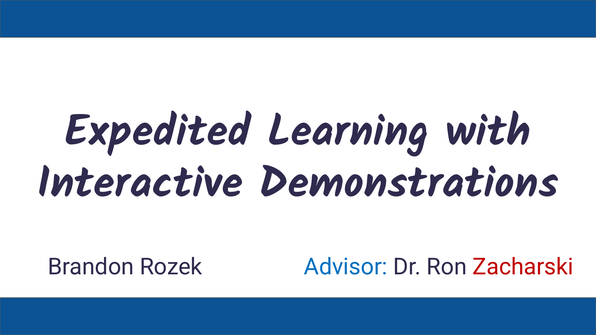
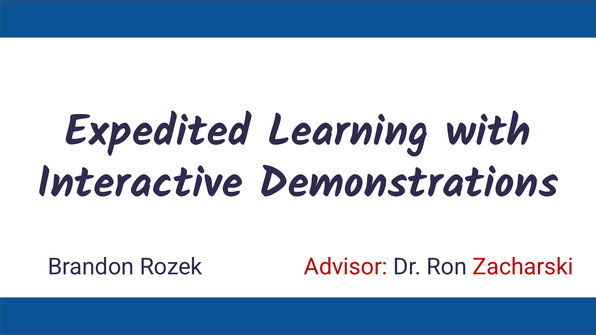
Advisor colour: blue -> red (346, 267)
